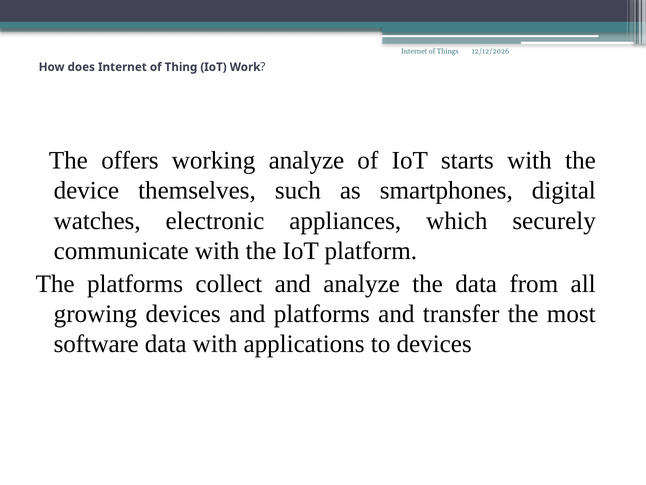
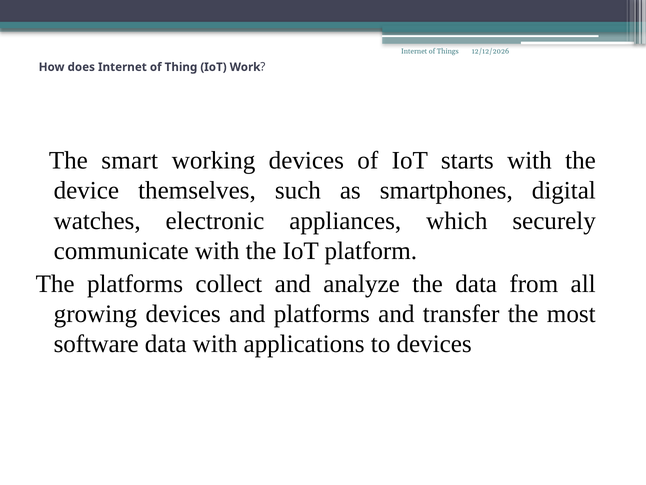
offers: offers -> smart (130, 160)
working analyze: analyze -> devices (306, 160)
